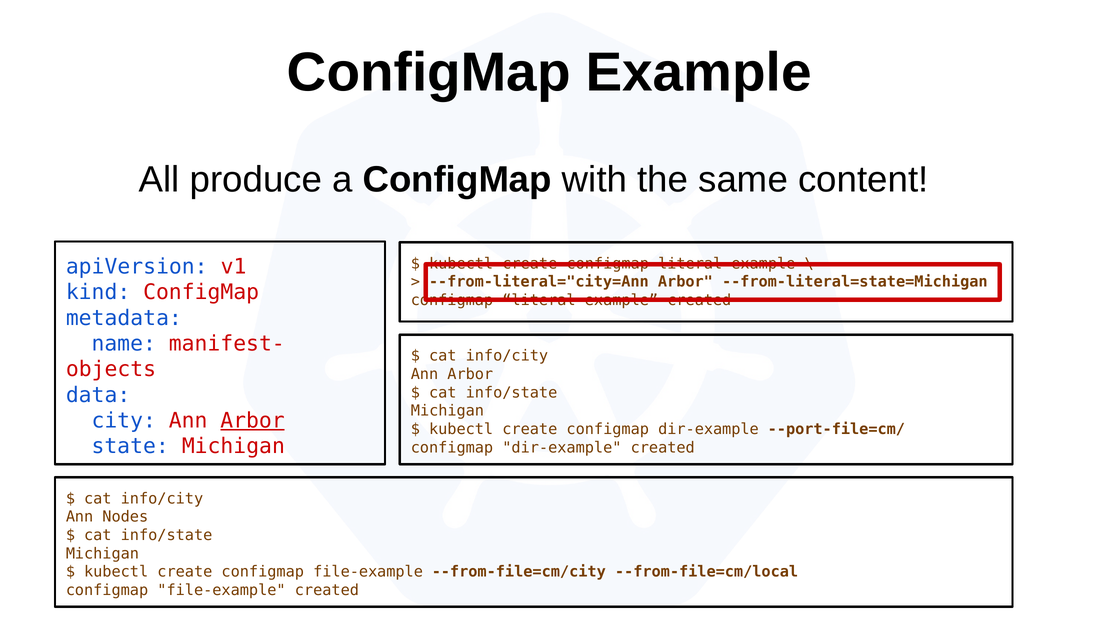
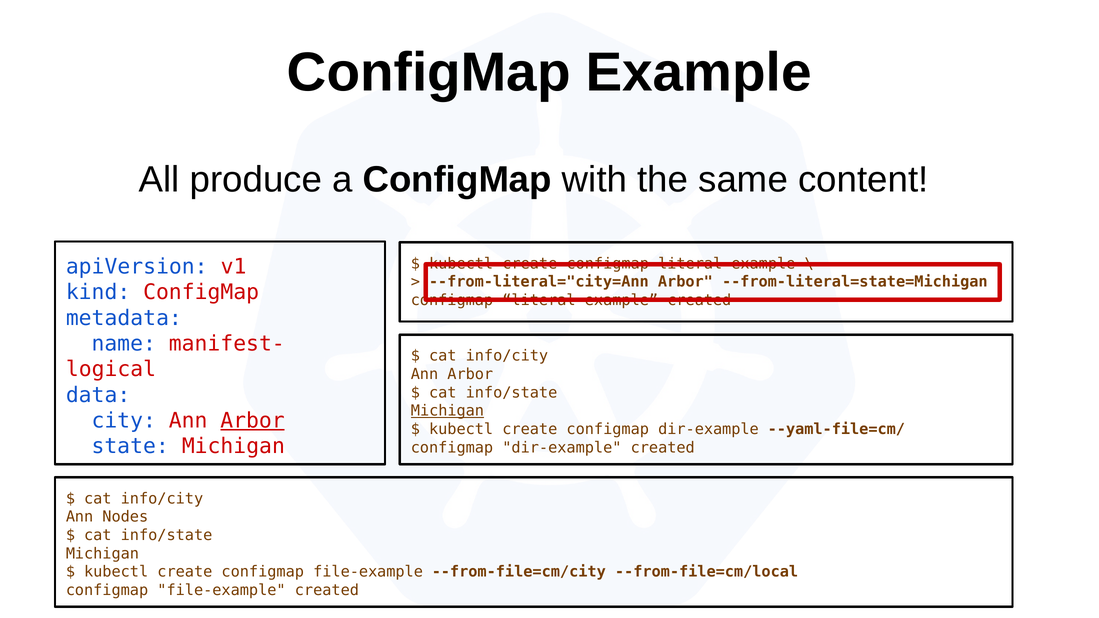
objects: objects -> logical (111, 370)
Michigan underline: none -> present (447, 411)
--port-file=cm/: --port-file=cm/ -> --yaml-file=cm/ (836, 429)
